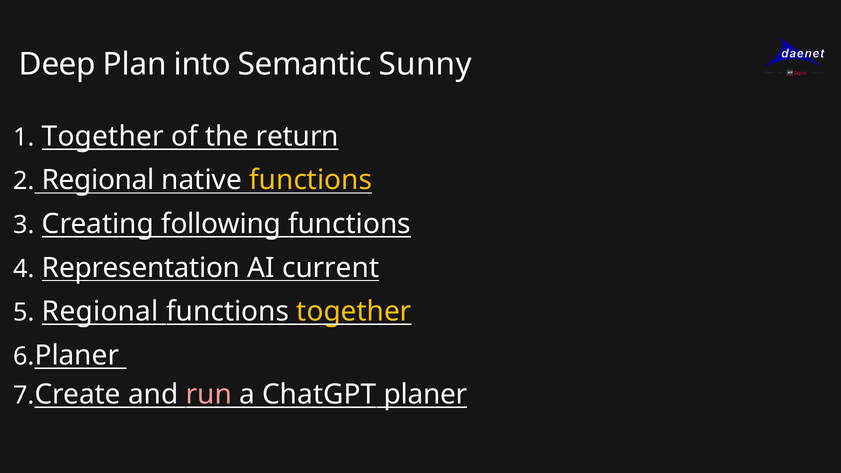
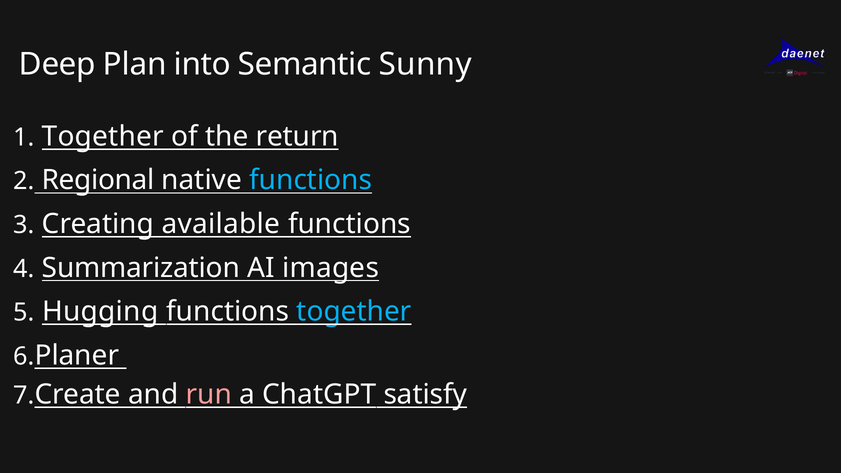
functions colour: yellow -> light blue (311, 180)
following: following -> available (221, 224)
Representation: Representation -> Summarization (141, 268)
current: current -> images (331, 268)
Regional: Regional -> Hugging (100, 312)
together colour: yellow -> light blue (354, 312)
planer: planer -> satisfy (425, 395)
